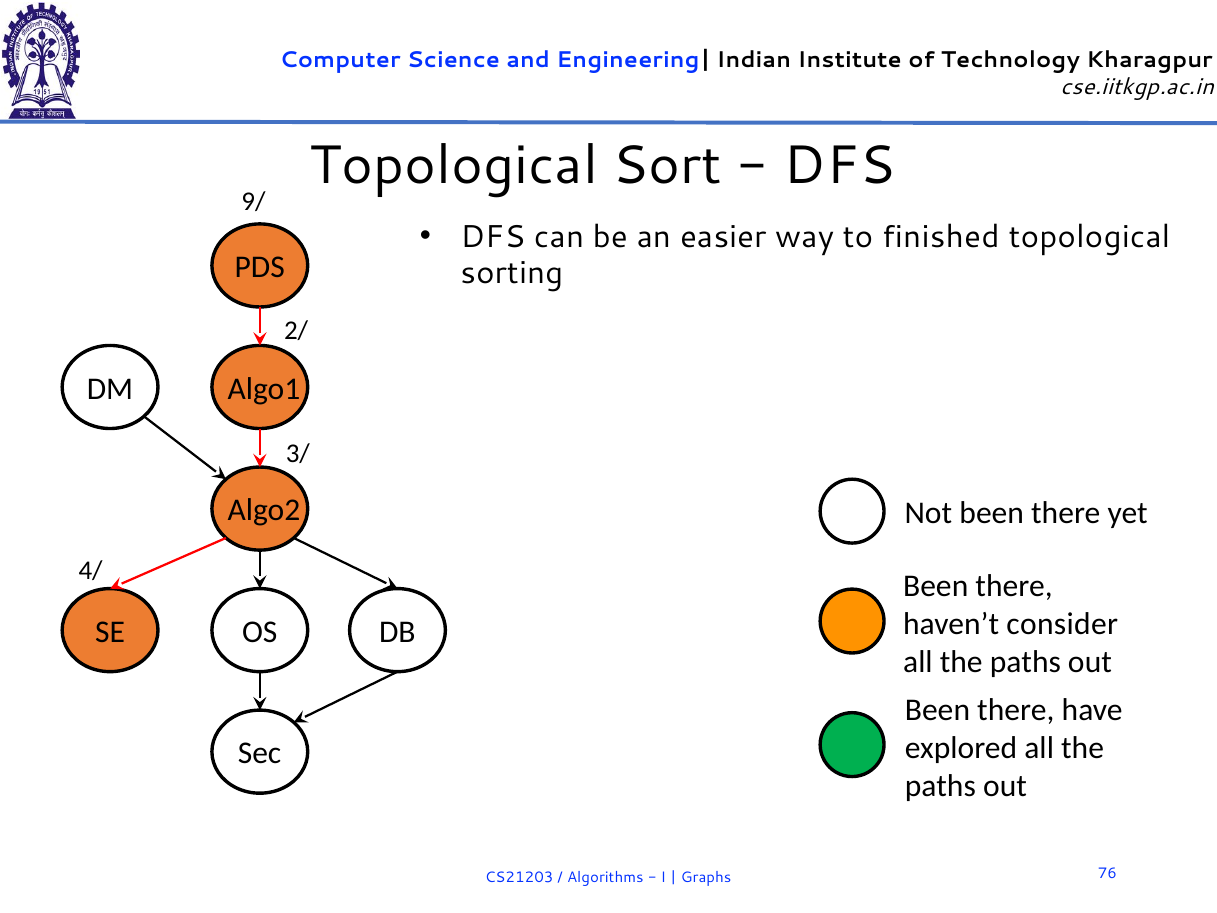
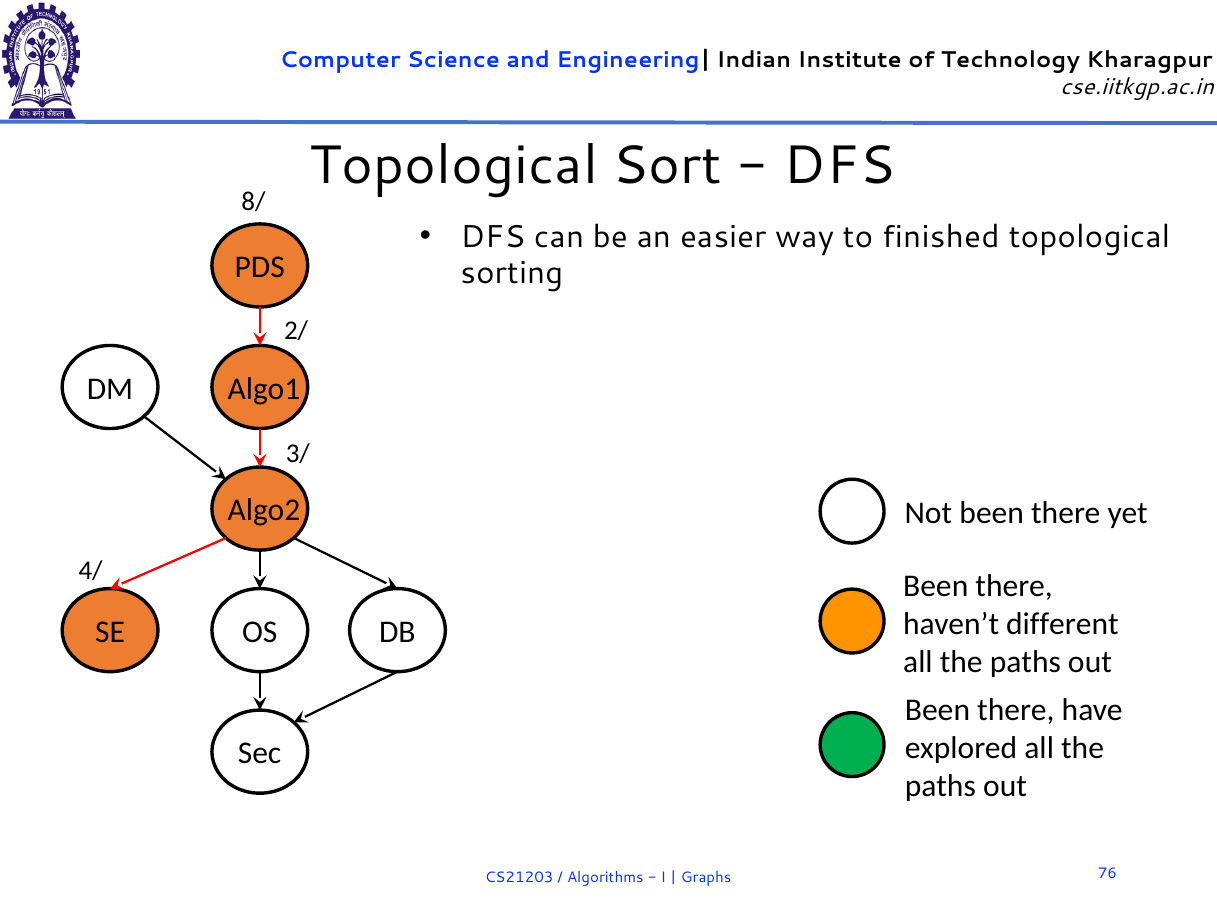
9/: 9/ -> 8/ (254, 201)
consider: consider -> different (1062, 624)
